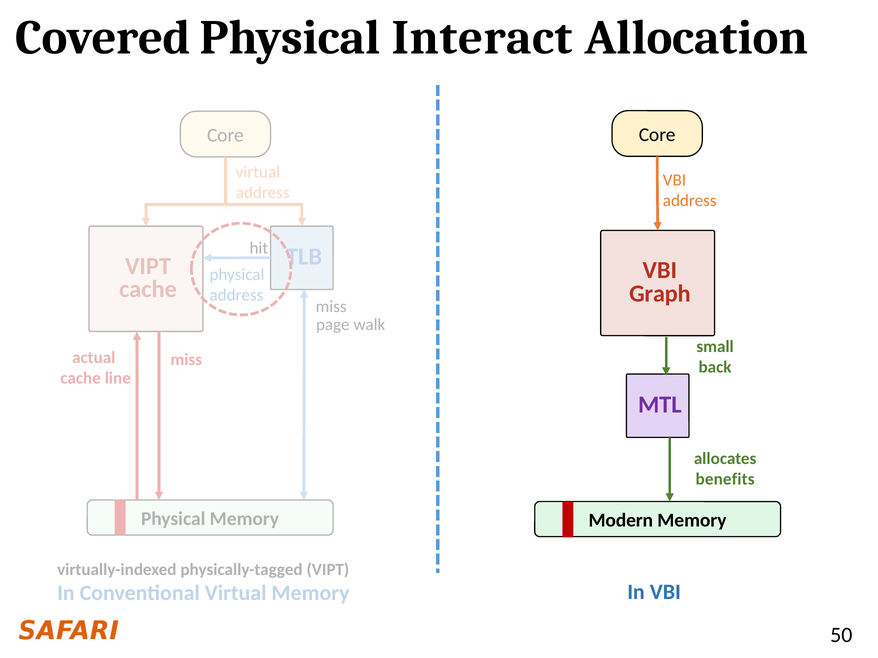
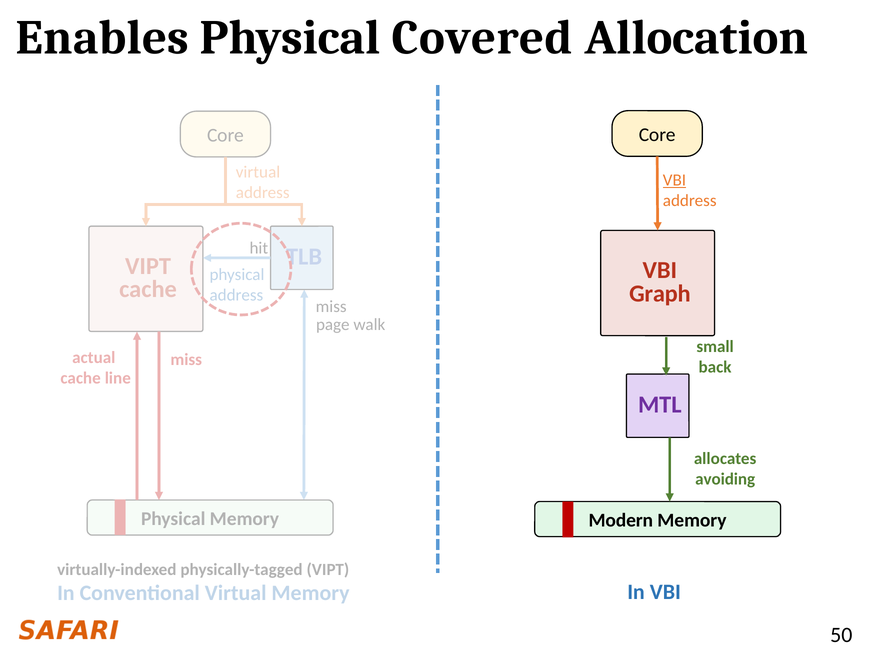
Covered: Covered -> Enables (102, 37)
Interact: Interact -> Covered (482, 37)
VBI underline: none -> present (674, 180)
benefits: benefits -> avoiding (725, 479)
